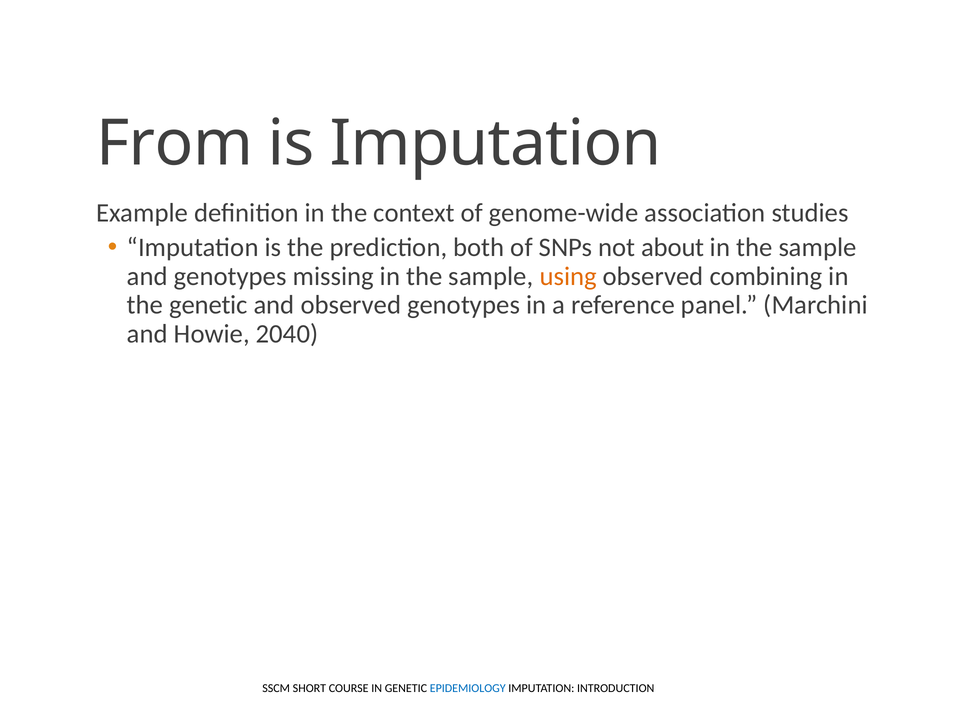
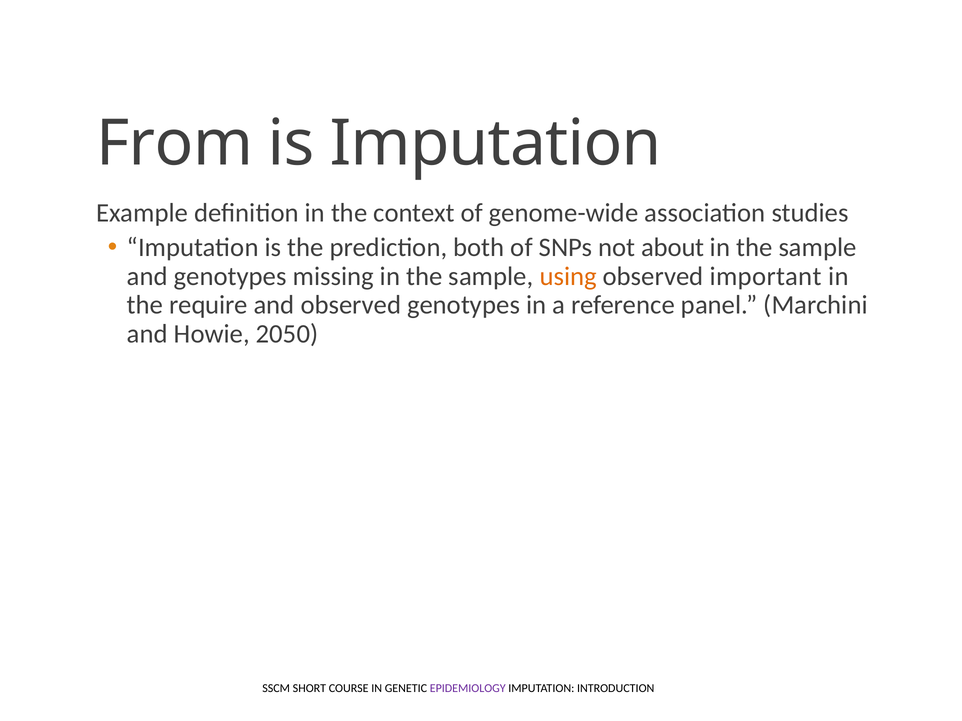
combining: combining -> important (766, 276)
the genetic: genetic -> require (208, 305)
2040: 2040 -> 2050 (287, 334)
EPIDEMIOLOGY colour: blue -> purple (468, 689)
